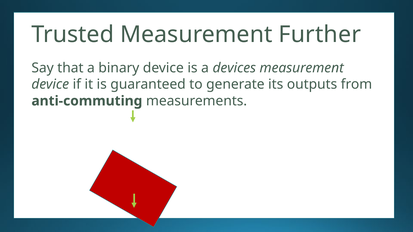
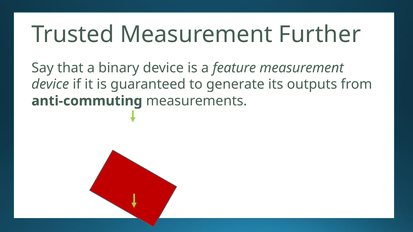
devices: devices -> feature (234, 68)
